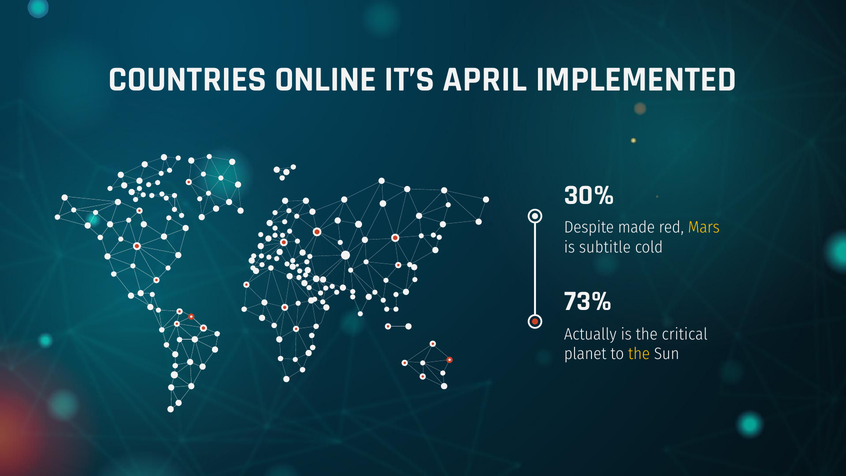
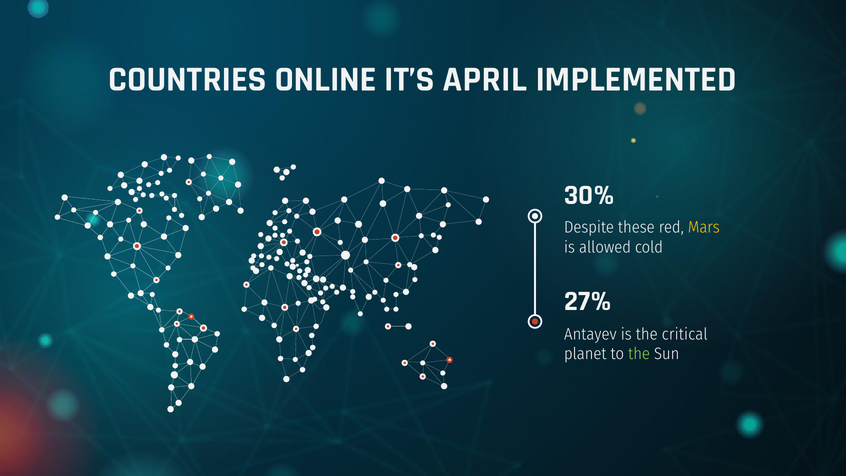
made: made -> these (636, 227)
subtitle: subtitle -> allowed (605, 247)
73%: 73% -> 27% (588, 301)
Actually: Actually -> Antayev (590, 334)
the colour: yellow -> light green (639, 354)
